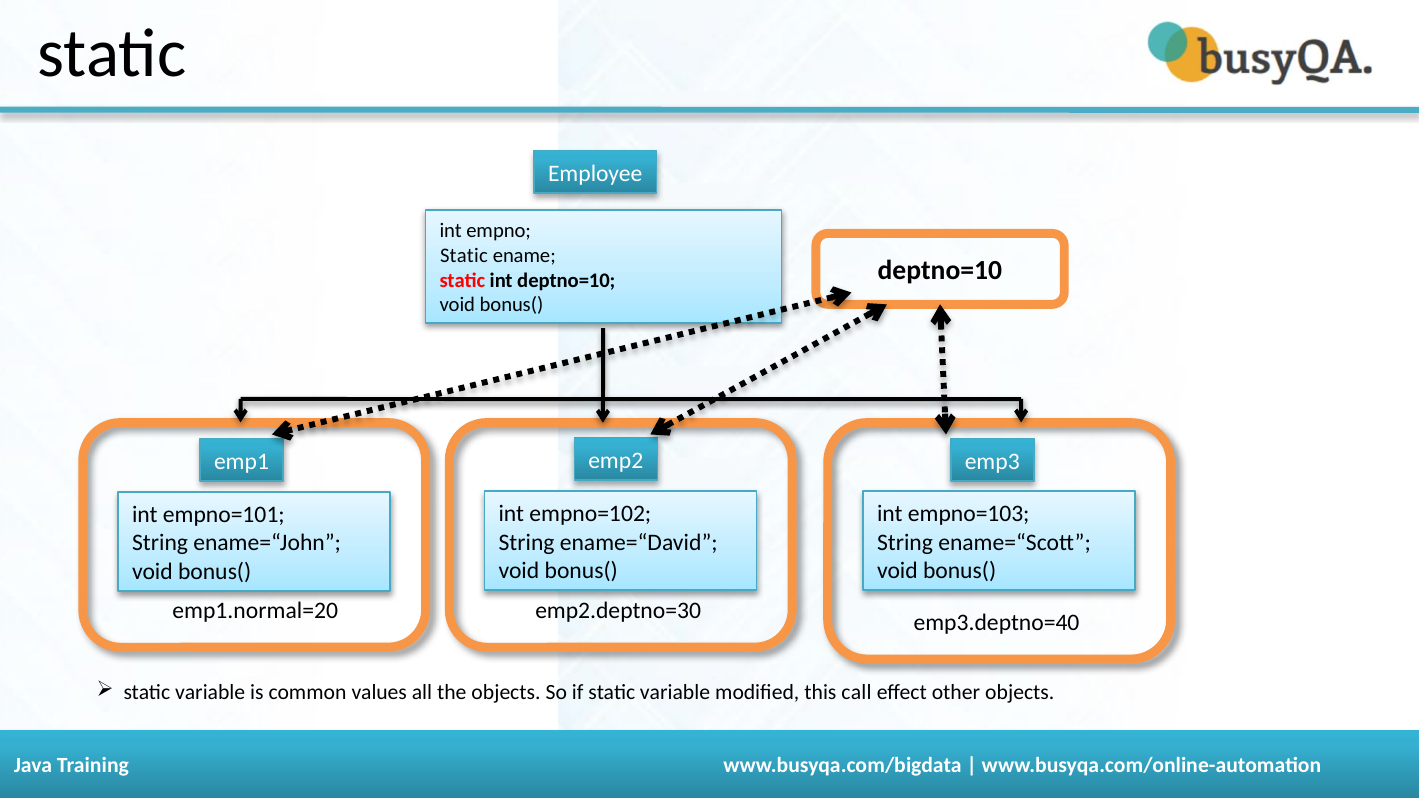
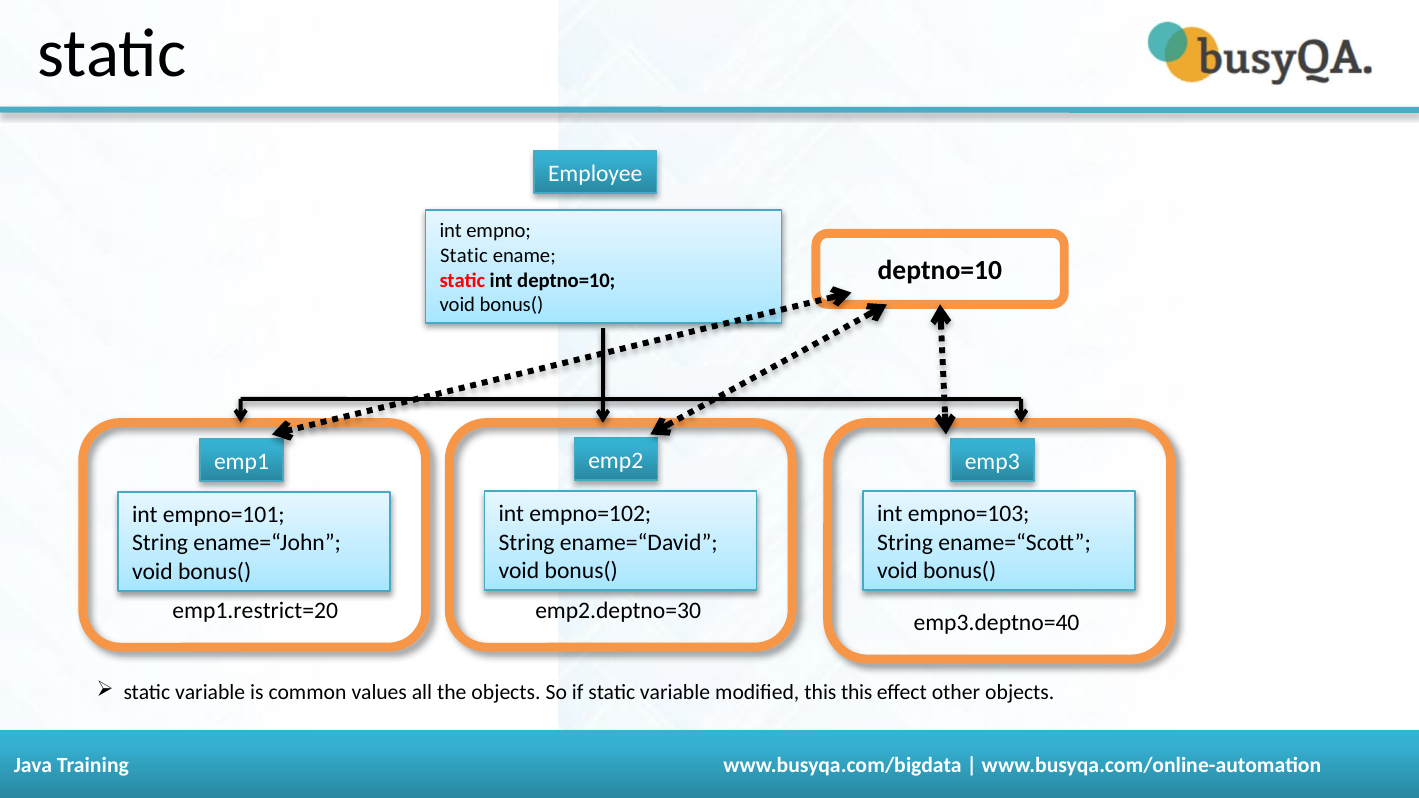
emp1.normal=20: emp1.normal=20 -> emp1.restrict=20 (255, 611)
this call: call -> this (857, 693)
